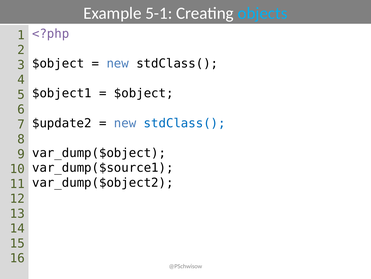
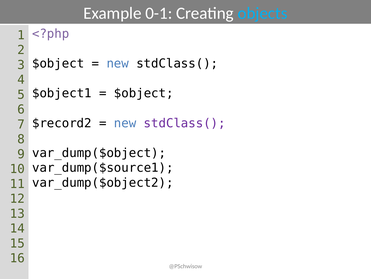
5-1: 5-1 -> 0-1 (159, 13)
$update2: $update2 -> $record2 (62, 123)
stdClass( colour: blue -> purple (185, 123)
